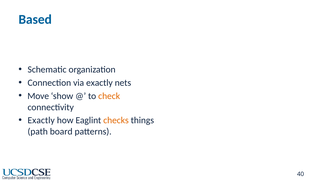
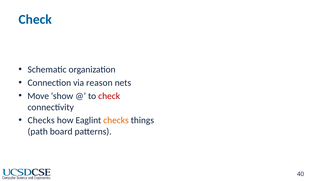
Based: Based -> Check (35, 20)
via exactly: exactly -> reason (99, 83)
check colour: orange -> red (109, 96)
Exactly: Exactly -> Checks (41, 120)
